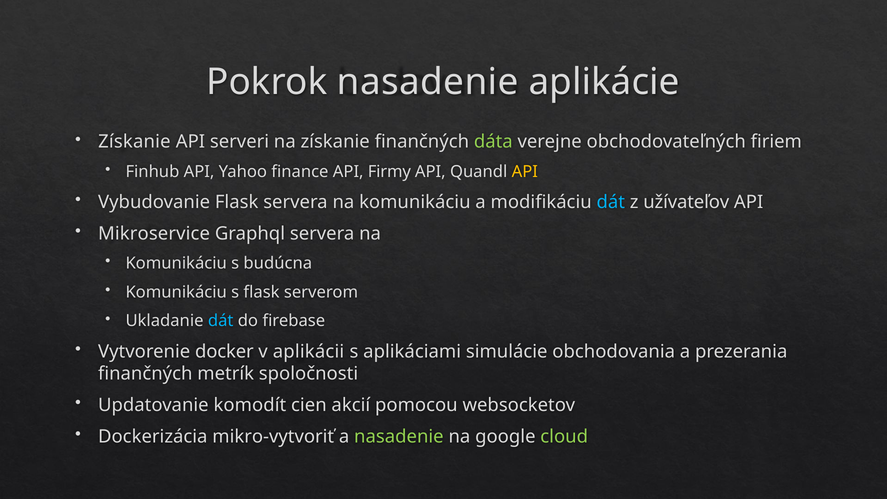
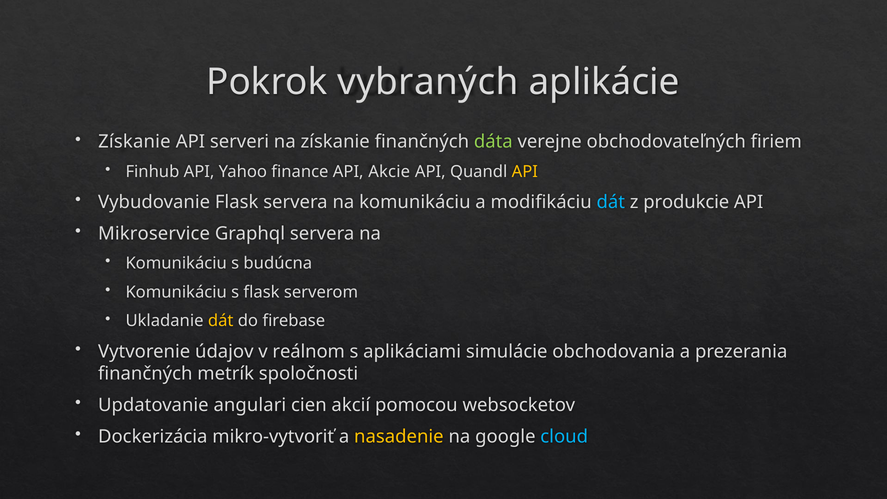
Pokrok nasadenie: nasadenie -> vybraných (428, 82)
Firmy: Firmy -> Akcie (389, 172)
užívateľov: užívateľov -> produkcie (686, 202)
dát colour: light blue -> yellow (221, 321)
docker: docker -> údajov (224, 351)
aplikácii: aplikácii -> reálnom (309, 351)
komodít: komodít -> angulari (250, 405)
nasadenie colour: light green -> yellow (399, 436)
cloud colour: light green -> light blue (564, 436)
